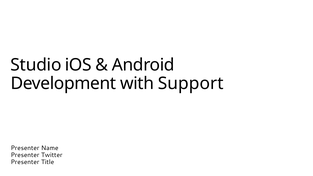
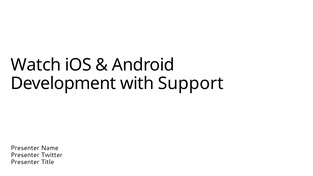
Studio: Studio -> Watch (36, 65)
